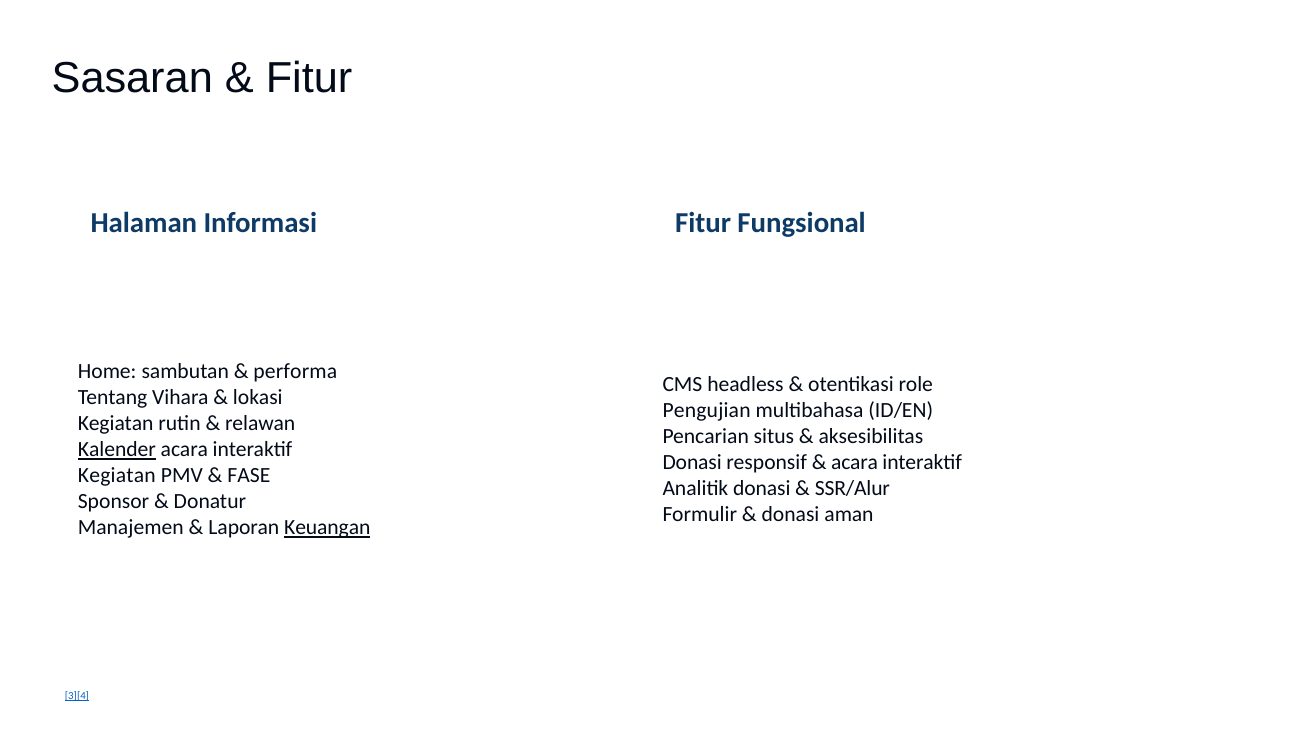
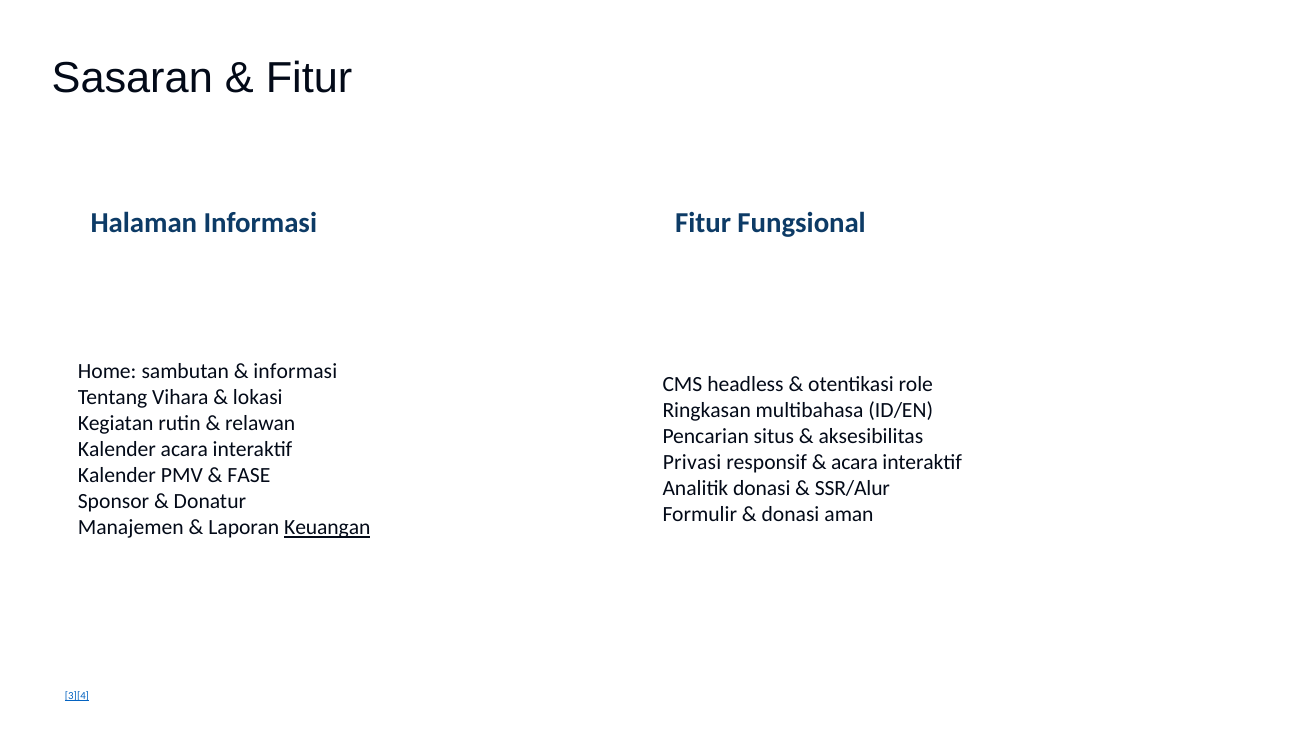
performa: performa -> informasi (295, 372)
Pengujian: Pengujian -> Ringkasan (707, 411)
Kalender underline: present -> none (117, 450)
Donasi: Donasi -> Privasi (692, 463)
Kegiatan: Kegiatan -> Kalender (117, 476)
